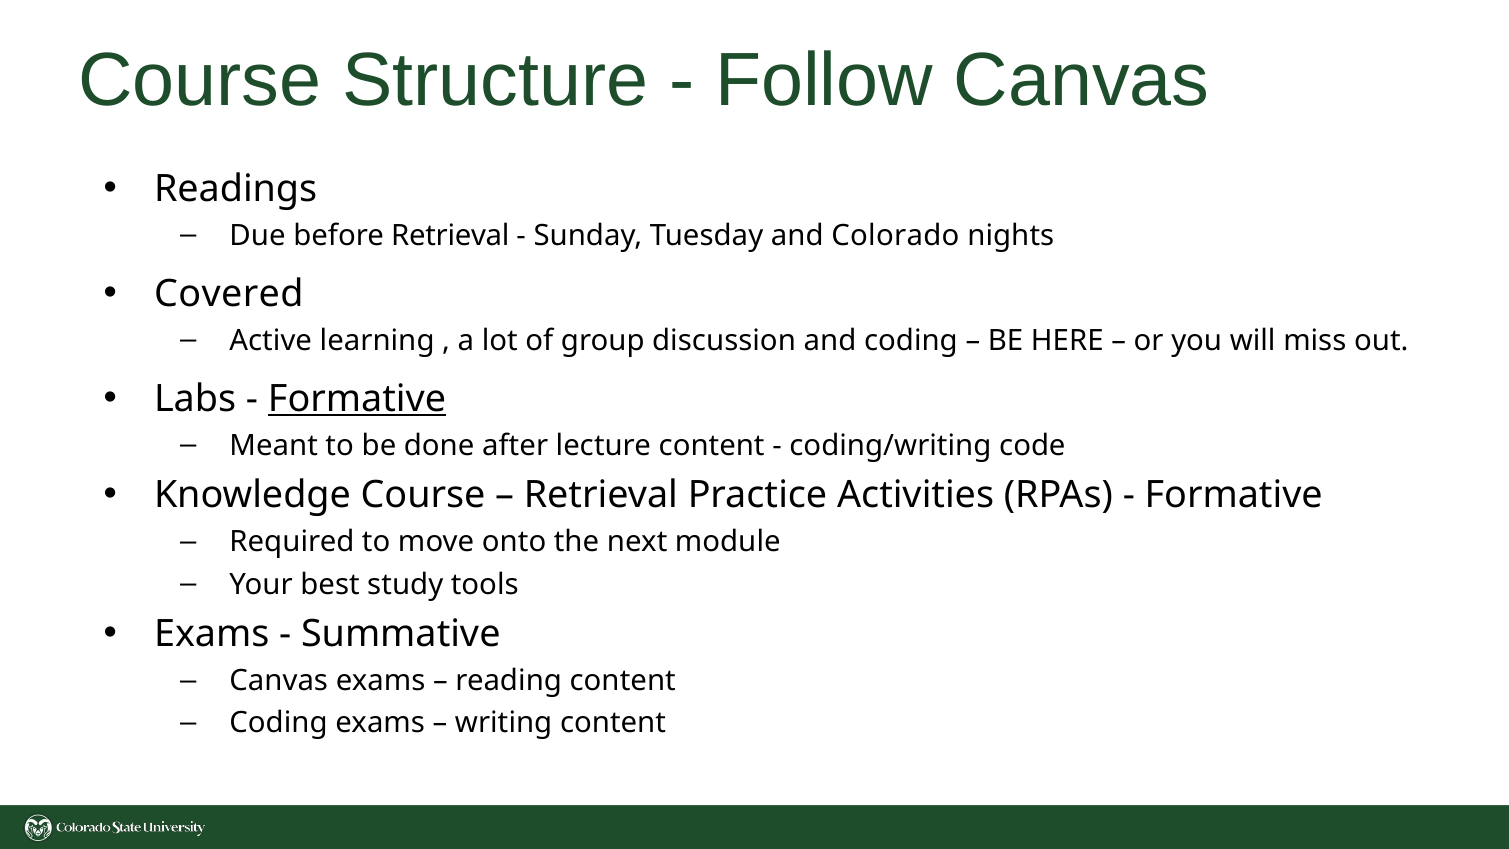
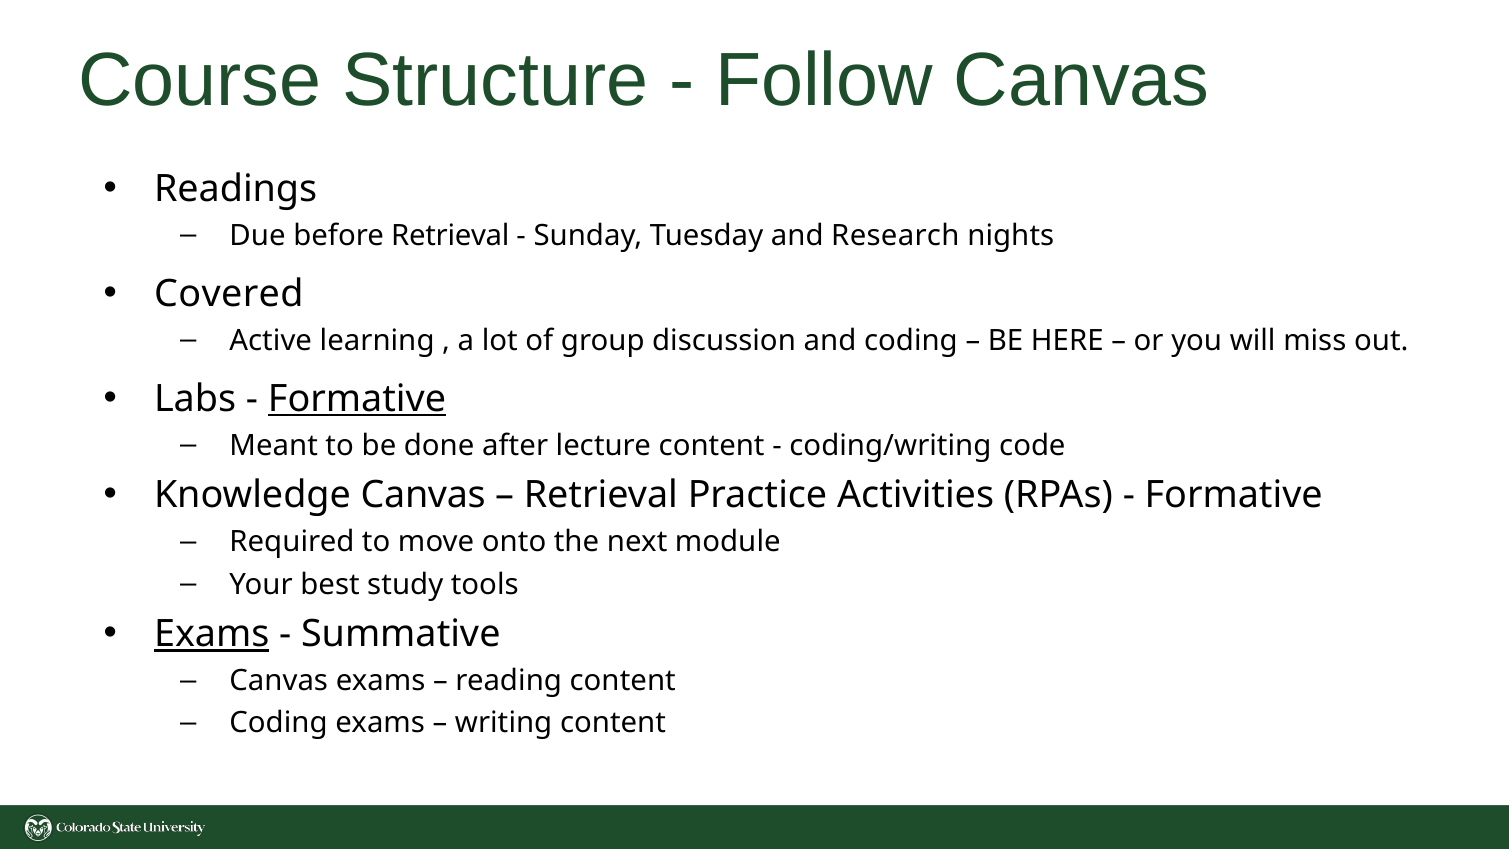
Colorado: Colorado -> Research (895, 236)
Knowledge Course: Course -> Canvas (423, 495)
Exams underline: none -> present (212, 634)
